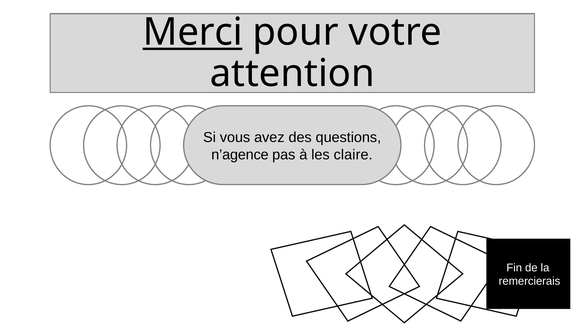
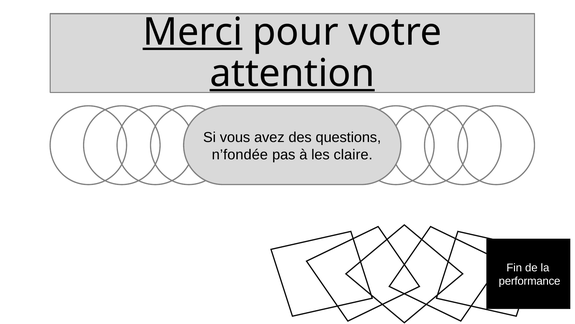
attention underline: none -> present (292, 74)
n’agence: n’agence -> n’fondée (240, 155)
remercierais: remercierais -> performance (530, 281)
